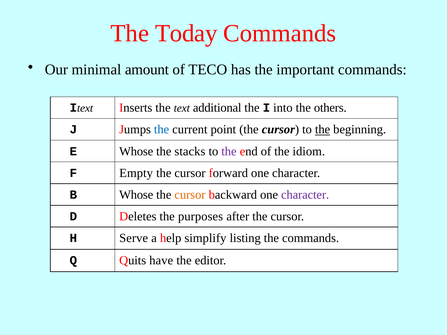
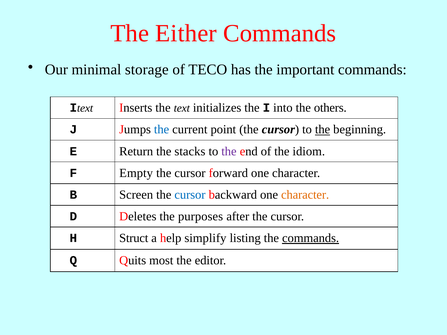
Today: Today -> Either (186, 33)
amount: amount -> storage (147, 70)
additional: additional -> initializes (217, 108)
E Whose: Whose -> Return (136, 151)
B Whose: Whose -> Screen (136, 195)
cursor colour: orange -> blue (190, 195)
character colour: purple -> orange (305, 195)
Serve: Serve -> Struct (134, 238)
commands underline: none -> present (311, 238)
have: have -> most (161, 261)
